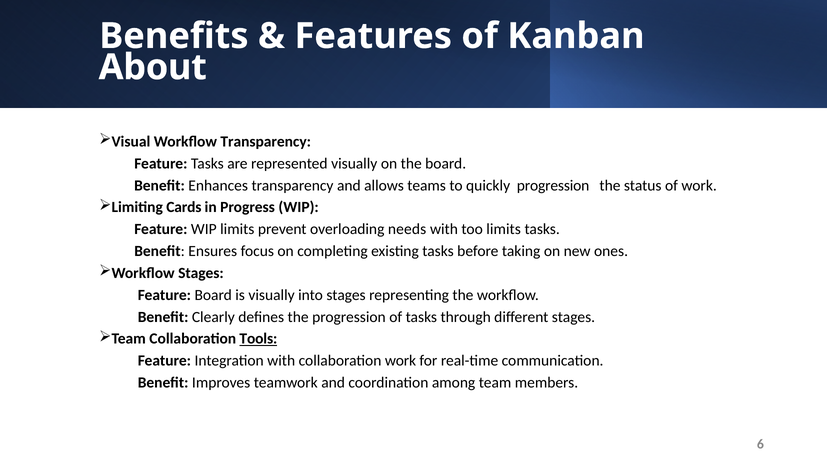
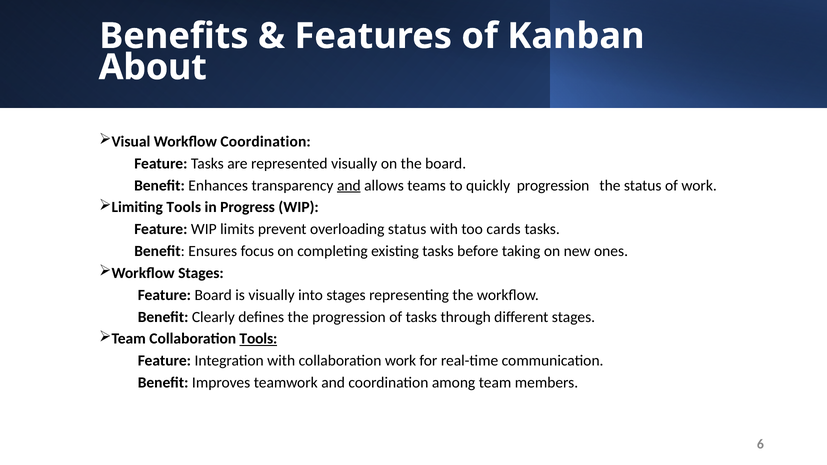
Workflow Transparency: Transparency -> Coordination (266, 142)
and underline: none -> present (349, 185)
Cards: Cards -> Tools (184, 207)
overloading needs: needs -> status (407, 229)
too limits: limits -> cards (504, 229)
